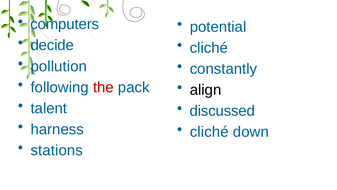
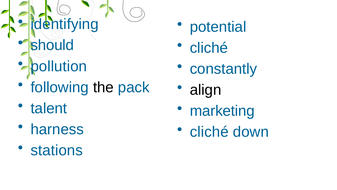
computers: computers -> identifying (65, 24)
decide: decide -> should (52, 45)
the colour: red -> black (103, 87)
discussed: discussed -> marketing (222, 111)
